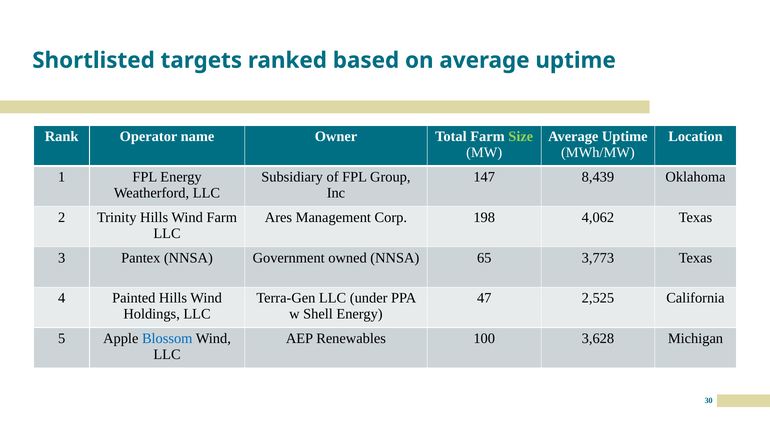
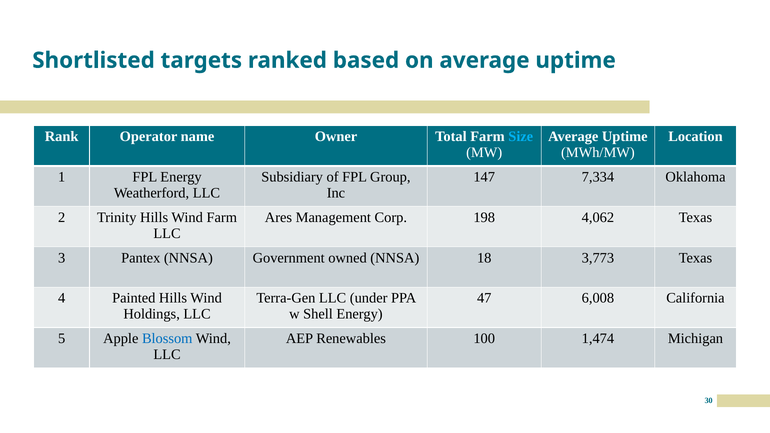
Size colour: light green -> light blue (521, 137)
8,439: 8,439 -> 7,334 (598, 177)
65: 65 -> 18 (484, 258)
2,525: 2,525 -> 6,008 (598, 298)
3,628: 3,628 -> 1,474 (598, 339)
